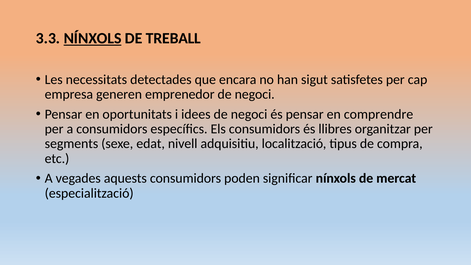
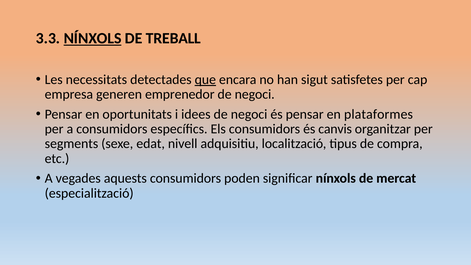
que underline: none -> present (205, 80)
comprendre: comprendre -> plataformes (378, 114)
llibres: llibres -> canvis (335, 129)
